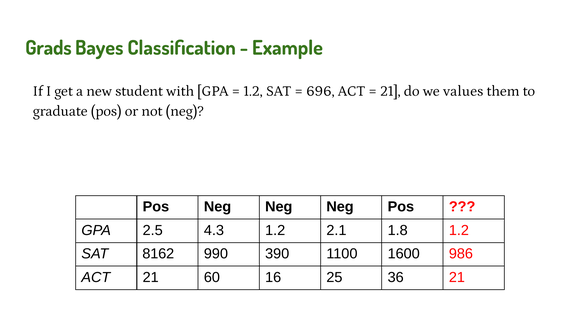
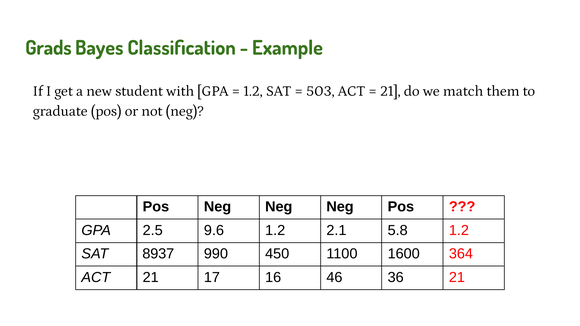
696: 696 -> 503 (320, 91)
values: values -> match (463, 91)
4.3: 4.3 -> 9.6 (214, 231)
1.8: 1.8 -> 5.8 (398, 231)
8162: 8162 -> 8937 (158, 254)
390: 390 -> 450 (277, 254)
986: 986 -> 364 (461, 254)
60: 60 -> 17 (212, 278)
25: 25 -> 46 (334, 278)
